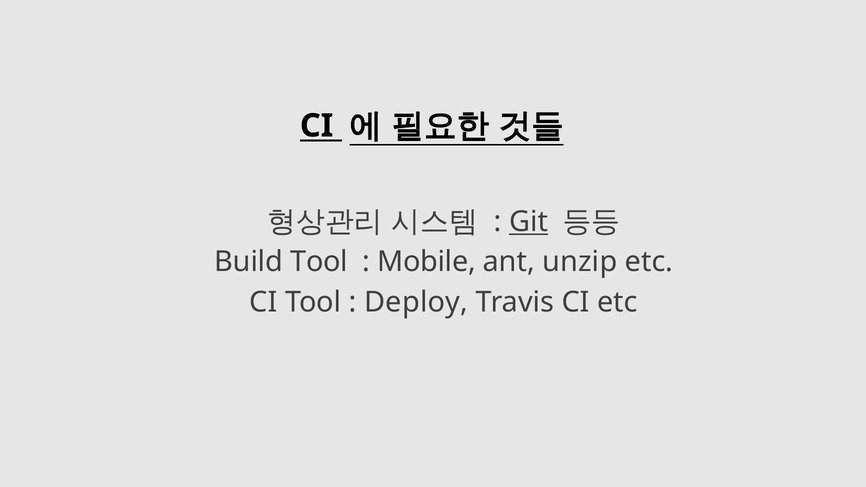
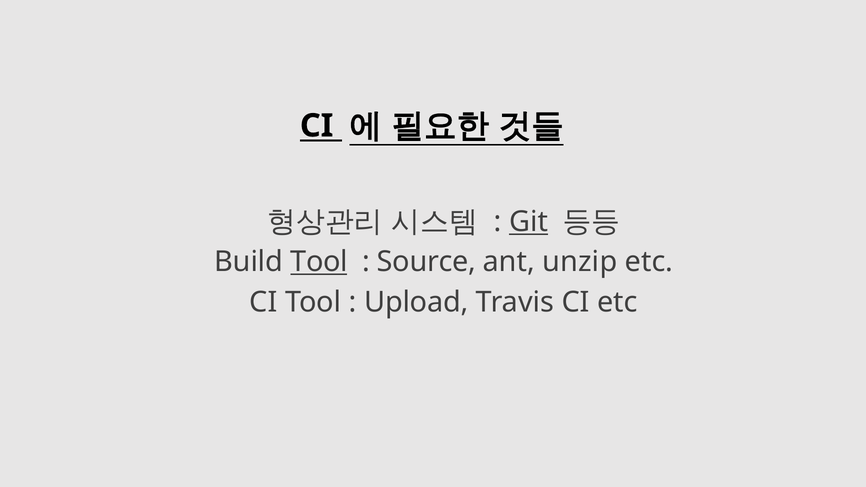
Tool underline: none -> present (319, 262)
Mobile: Mobile -> Source (426, 262)
Deploy: Deploy -> Upload (416, 302)
